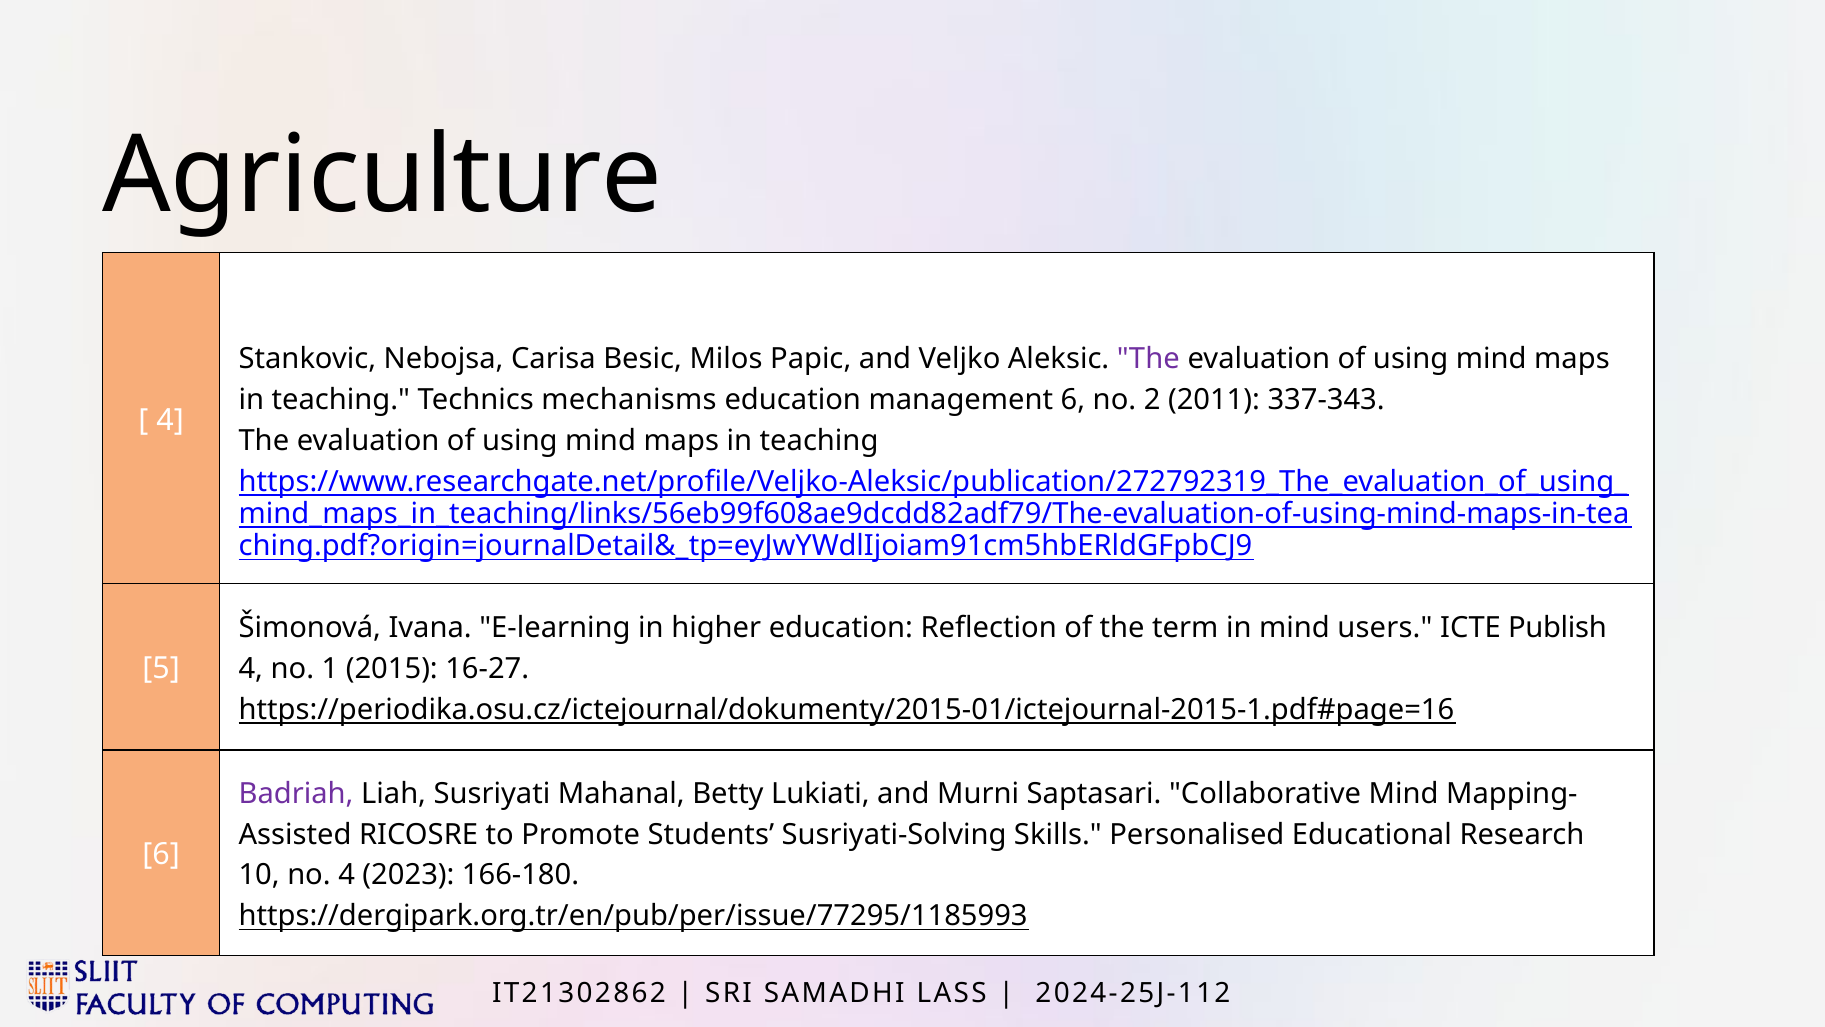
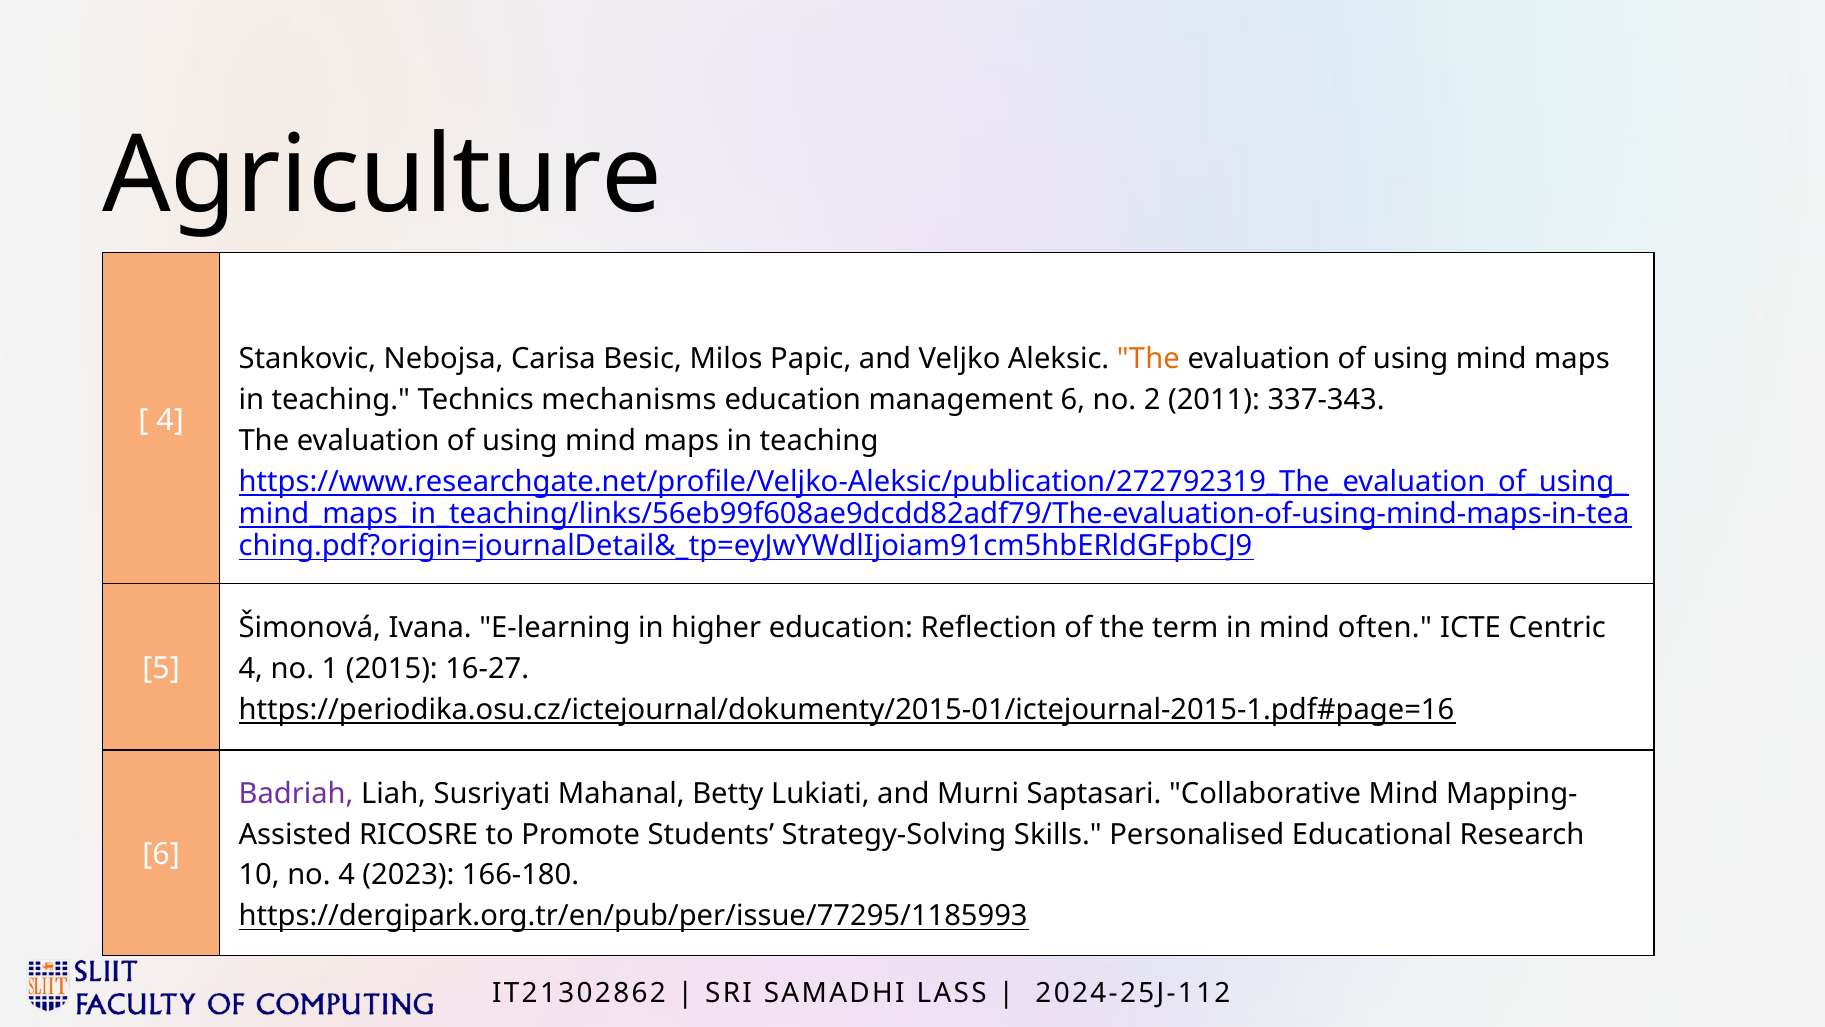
The colour: purple -> orange (1148, 359)
users: users -> often (1385, 628)
Publish: Publish -> Centric (1557, 628)
Susriyati-Solving: Susriyati-Solving -> Strategy-Solving (894, 834)
